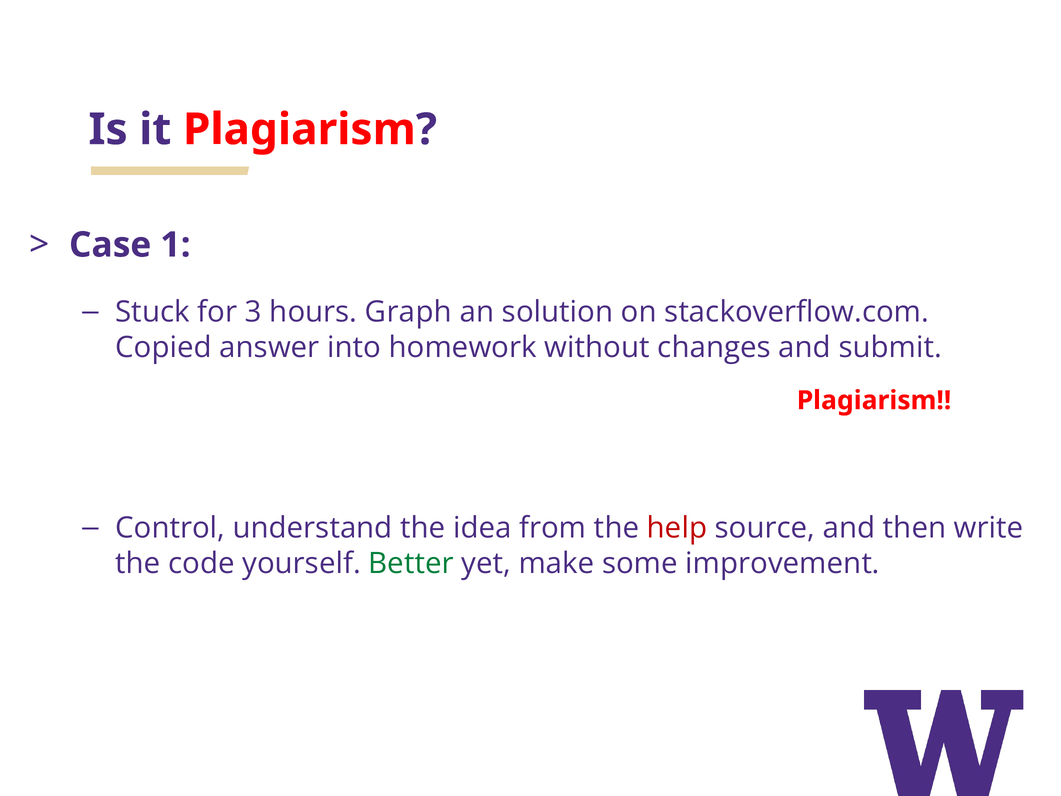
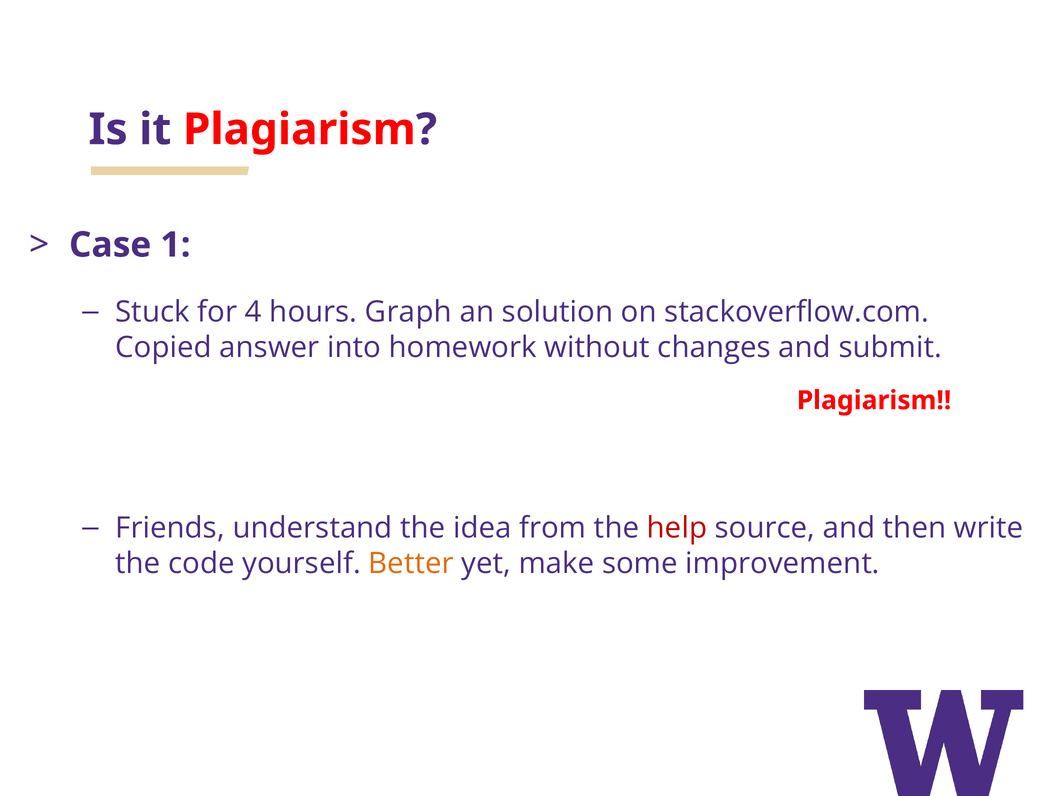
3: 3 -> 4 (253, 312)
Control: Control -> Friends (170, 528)
Better colour: green -> orange (411, 563)
